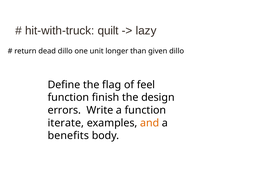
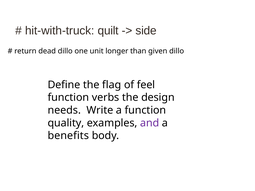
lazy: lazy -> side (146, 31)
finish: finish -> verbs (106, 98)
errors: errors -> needs (64, 110)
iterate: iterate -> quality (66, 123)
and colour: orange -> purple (150, 123)
